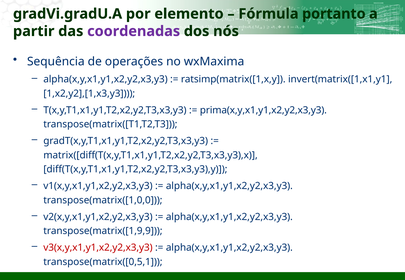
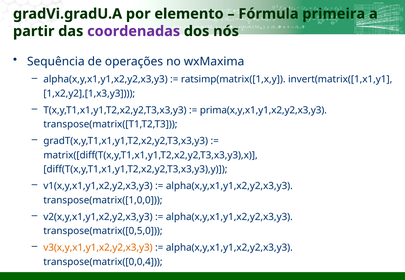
portanto: portanto -> primeira (334, 14)
transpose(matrix([1,9,9: transpose(matrix([1,9,9 -> transpose(matrix([0,5,0 (103, 231)
v3(x,y,x1,y1,x2,y2,x3,y3 colour: red -> orange (98, 248)
transpose(matrix([0,5,1: transpose(matrix([0,5,1 -> transpose(matrix([0,0,4 (103, 262)
